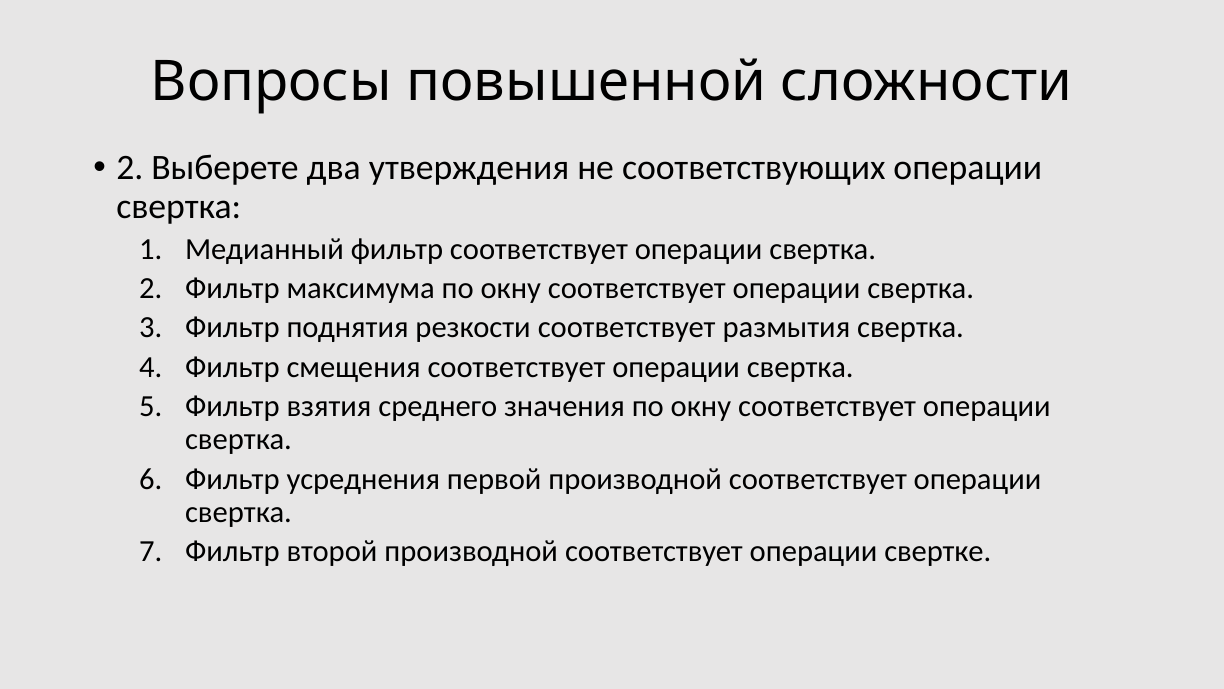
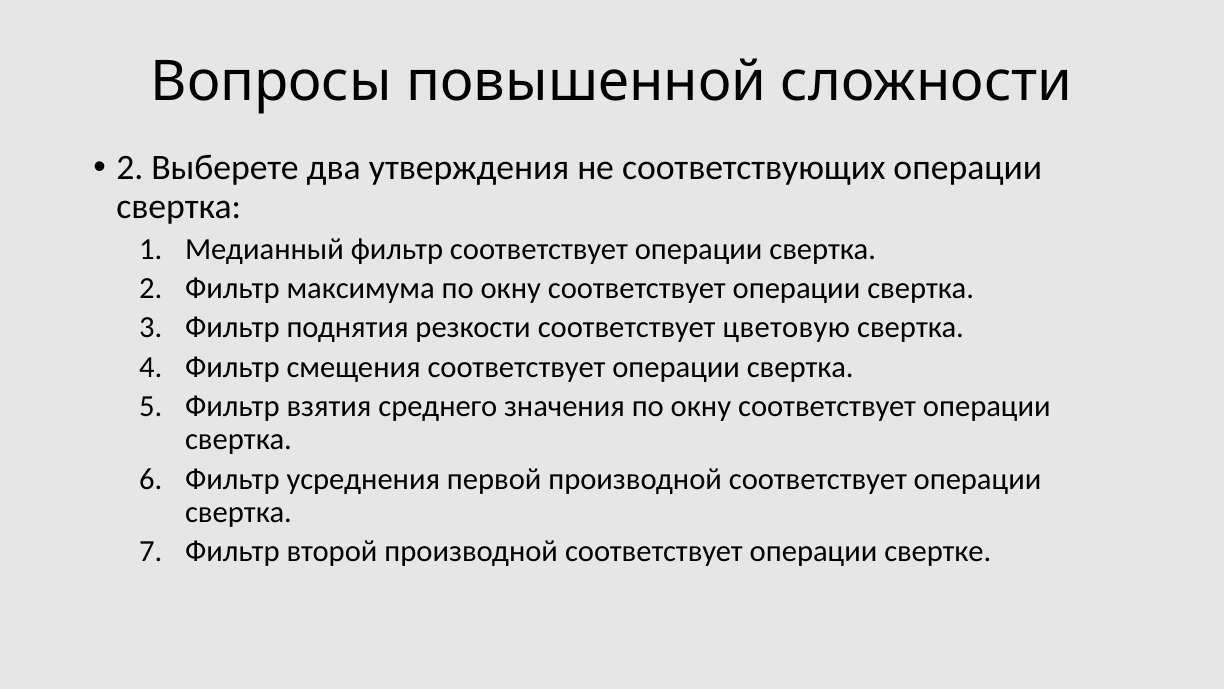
размытия: размытия -> цветовую (786, 328)
